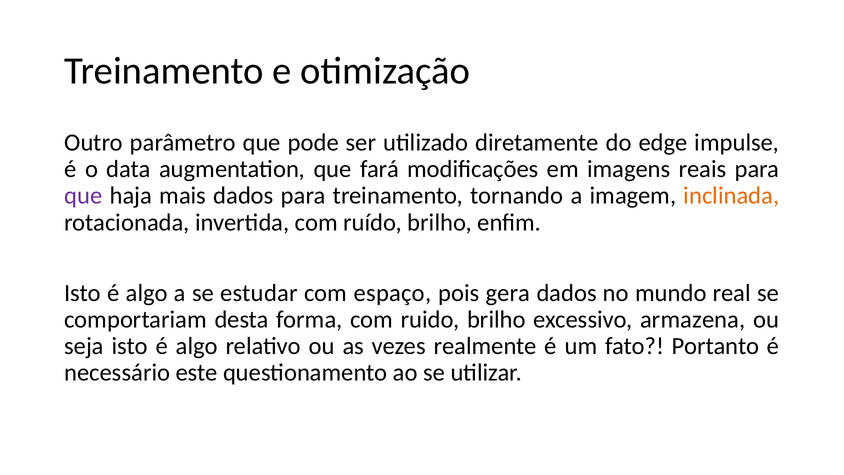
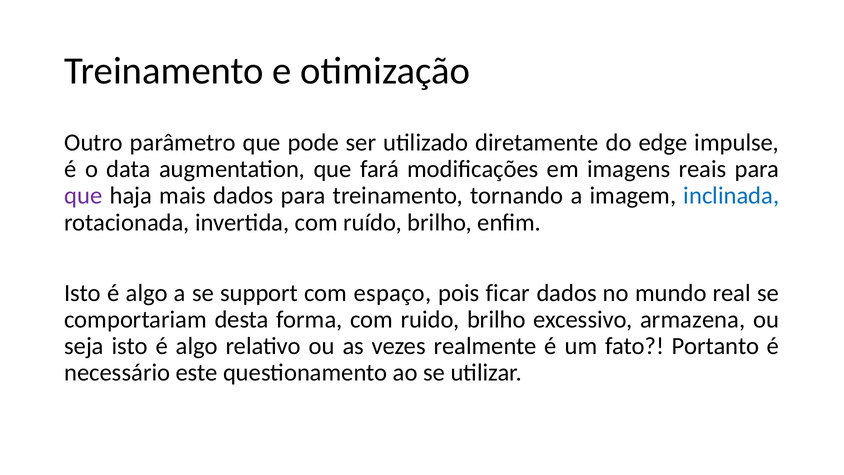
inclinada colour: orange -> blue (731, 196)
estudar: estudar -> support (259, 293)
gera: gera -> ficar (508, 293)
